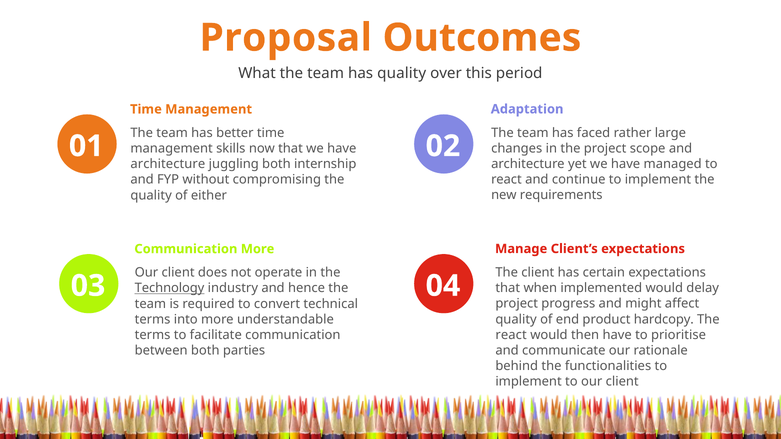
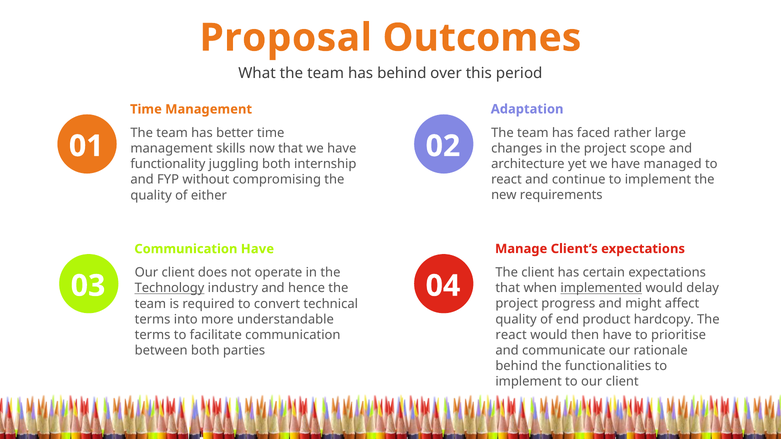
has quality: quality -> behind (402, 73)
architecture: architecture -> functionality (168, 164)
Communication More: More -> Have (257, 249)
implemented underline: none -> present (601, 288)
